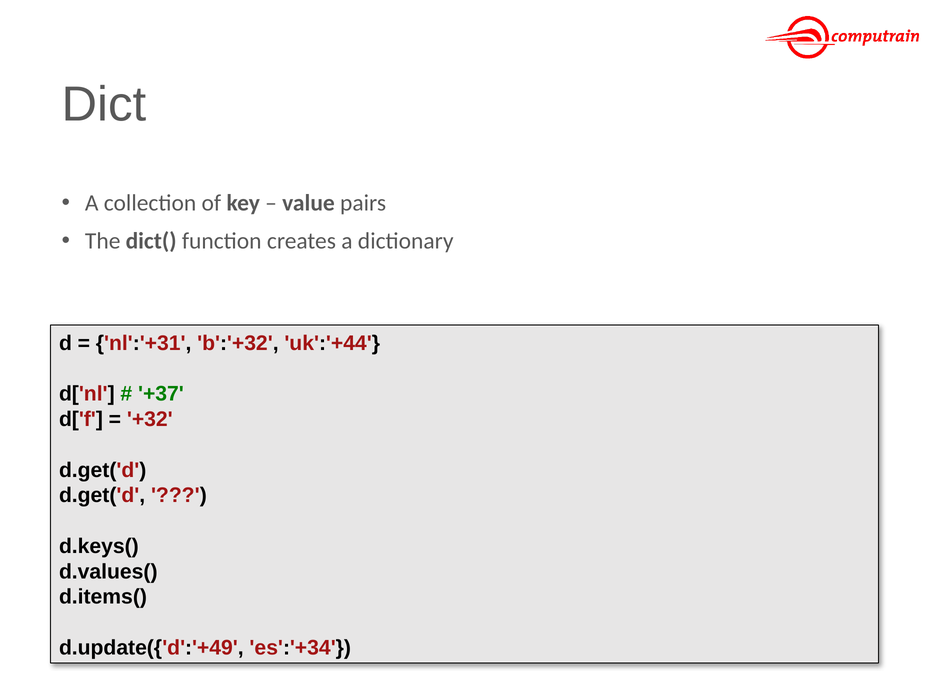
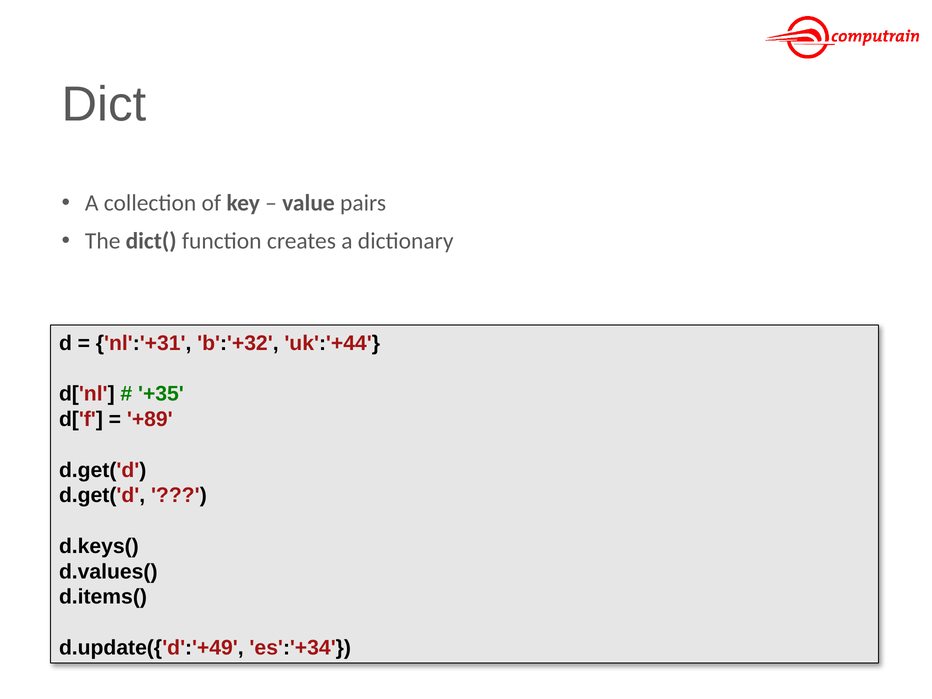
+37: +37 -> +35 (161, 394)
+32: +32 -> +89 (150, 419)
